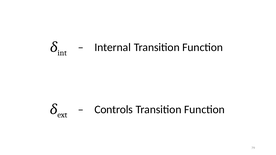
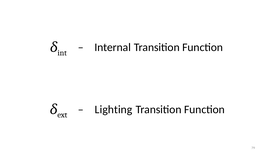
Controls: Controls -> Lighting (114, 110)
